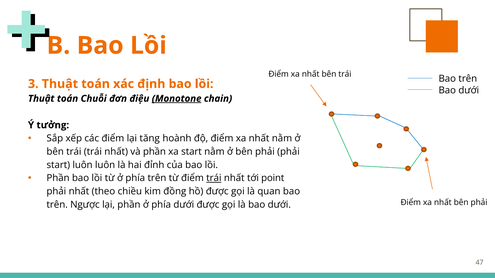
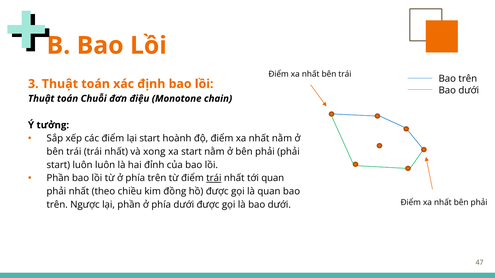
Monotone underline: present -> none (177, 99)
lại tăng: tăng -> start (150, 139)
và phần: phần -> xong (154, 152)
tới point: point -> quan (273, 178)
